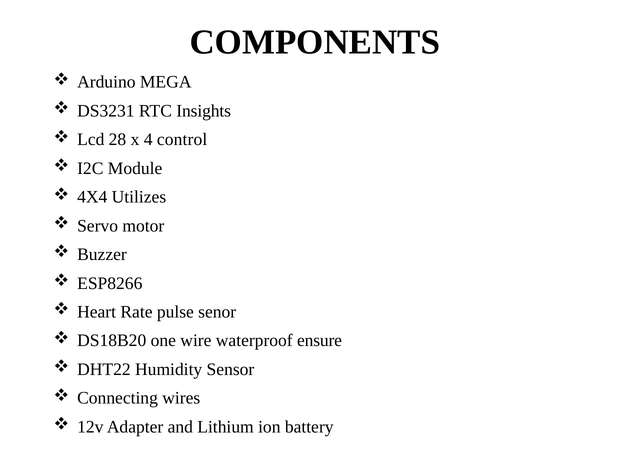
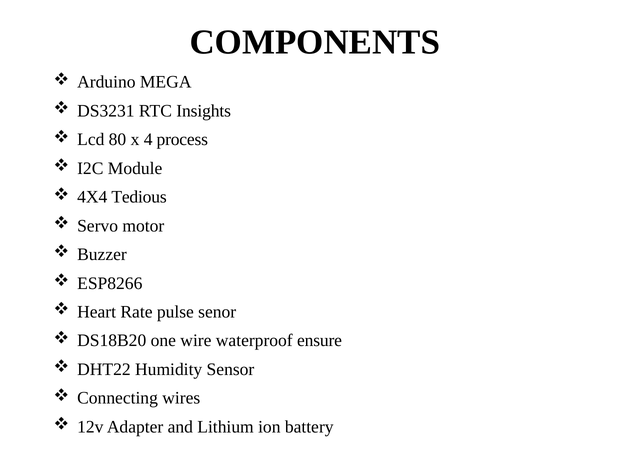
28: 28 -> 80 (117, 139)
control: control -> process (182, 139)
Utilizes: Utilizes -> Tedious (139, 197)
